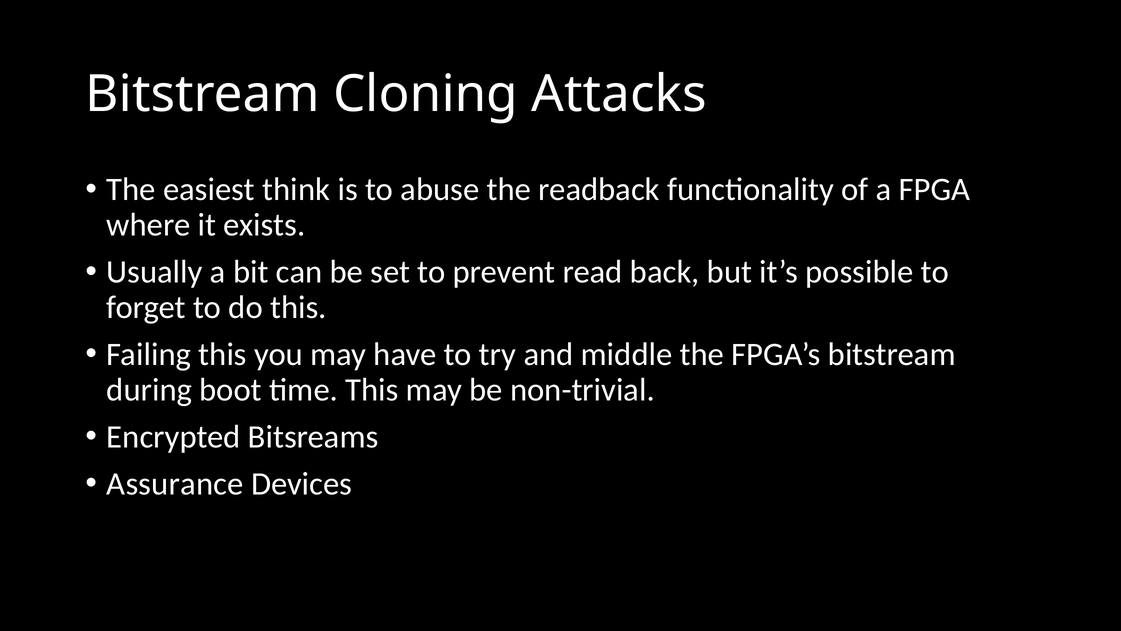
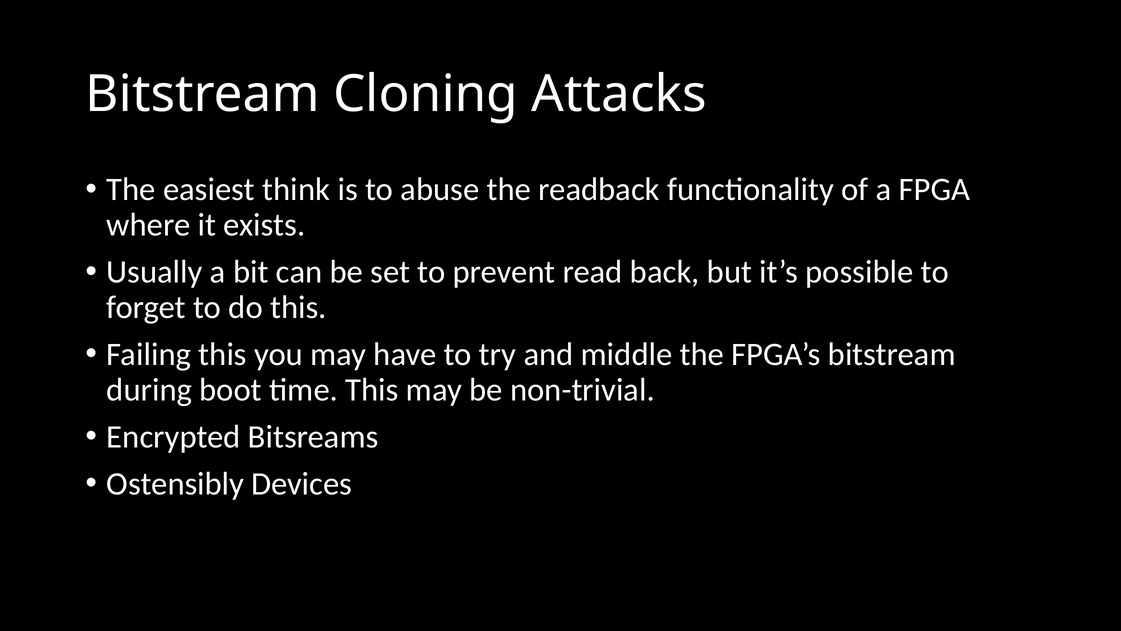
Assurance: Assurance -> Ostensibly (175, 483)
